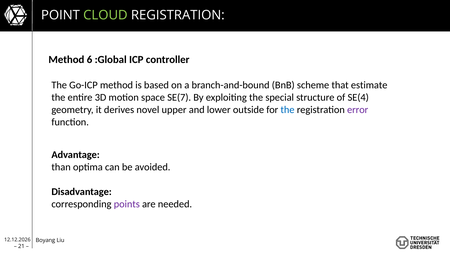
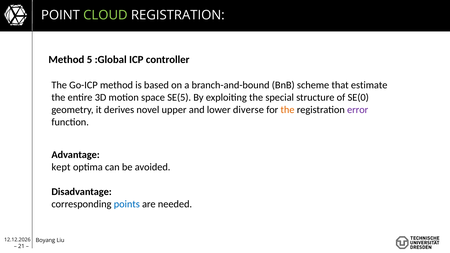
6: 6 -> 5 (90, 60)
SE(7: SE(7 -> SE(5 (179, 98)
SE(4: SE(4 -> SE(0 (358, 98)
outside: outside -> diverse (248, 110)
the colour: blue -> orange (288, 110)
than: than -> kept (61, 167)
points colour: purple -> blue (127, 204)
